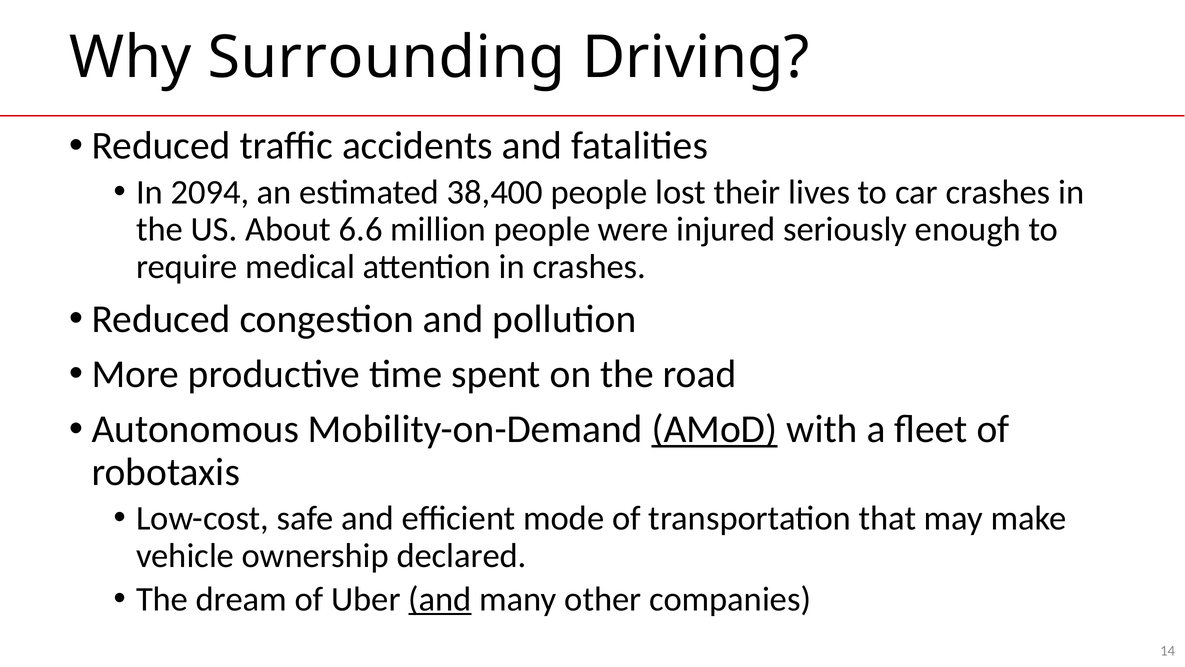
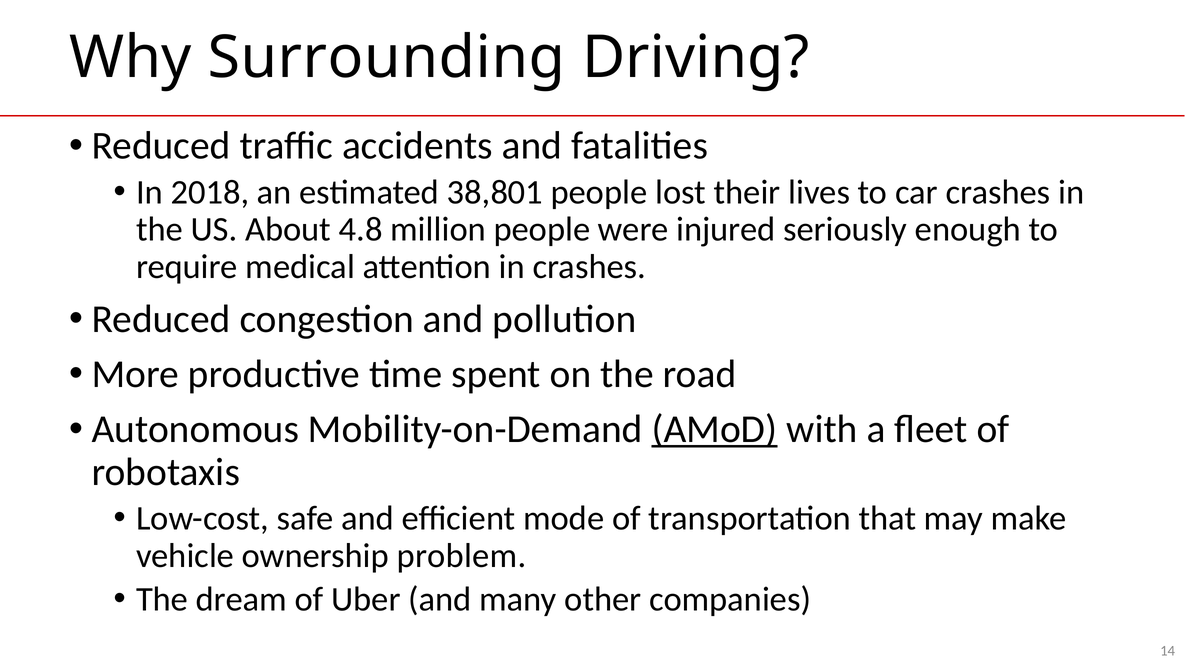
2094: 2094 -> 2018 (210, 192)
38,400: 38,400 -> 38,801 (495, 192)
6.6: 6.6 -> 4.8 (361, 229)
declared: declared -> problem (462, 555)
and underline: present -> none (440, 599)
